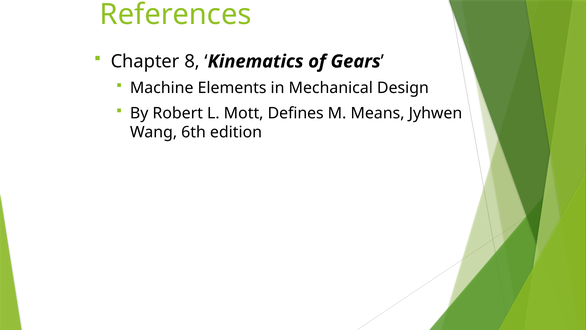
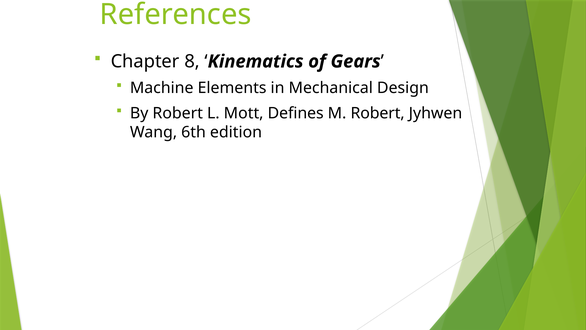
M Means: Means -> Robert (378, 113)
